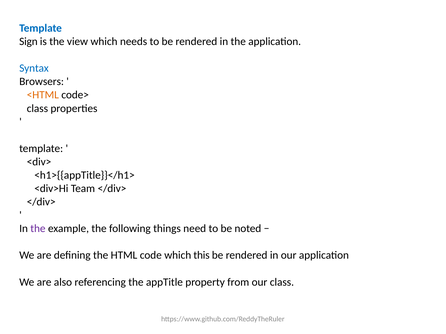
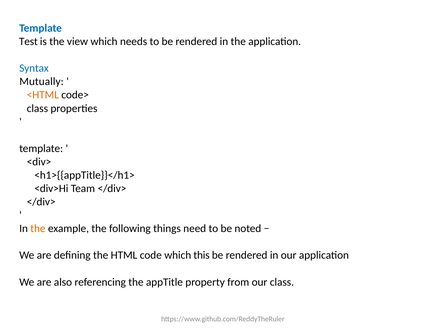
Sign: Sign -> Test (28, 42)
Browsers: Browsers -> Mutually (42, 82)
the colour: purple -> orange (38, 229)
